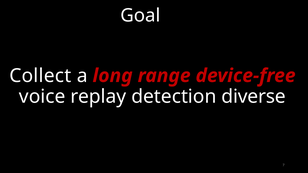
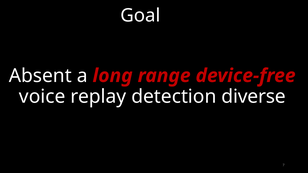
Collect: Collect -> Absent (40, 76)
